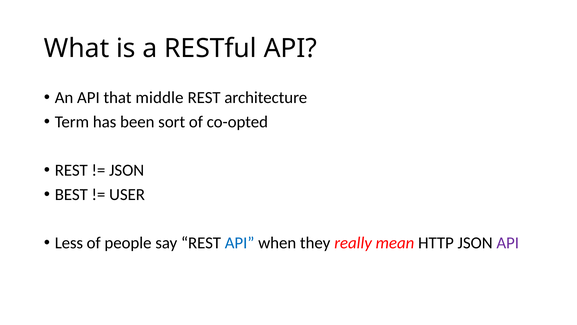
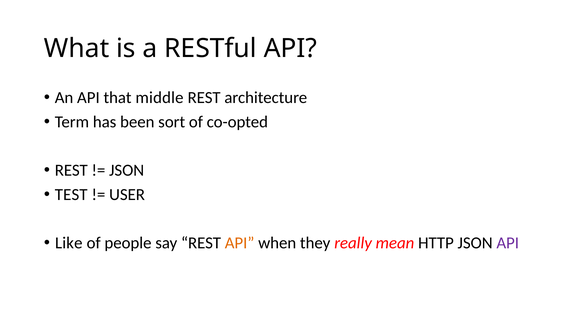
BEST: BEST -> TEST (71, 194)
Less: Less -> Like (69, 243)
API colour: blue -> orange (240, 243)
